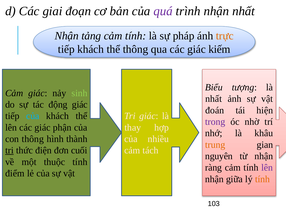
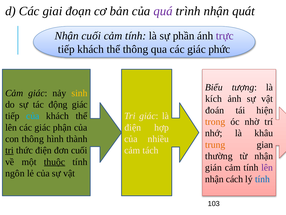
nhận nhất: nhất -> quát (244, 11)
Nhận tảng: tảng -> cuối (91, 36)
pháp: pháp -> phần (184, 36)
trực colour: orange -> purple (225, 36)
kiếm: kiếm -> phức (219, 49)
sinh colour: light green -> yellow (79, 93)
nhất: nhất -> kích (214, 99)
trong colour: purple -> orange (215, 121)
thay: thay -> điện (133, 127)
nguyên: nguyên -> thường (219, 156)
thuộc underline: none -> present (55, 161)
ràng: ràng -> gián (213, 167)
điểm: điểm -> ngôn (15, 173)
giữa: giữa -> cách (234, 179)
tính colour: orange -> blue (262, 179)
